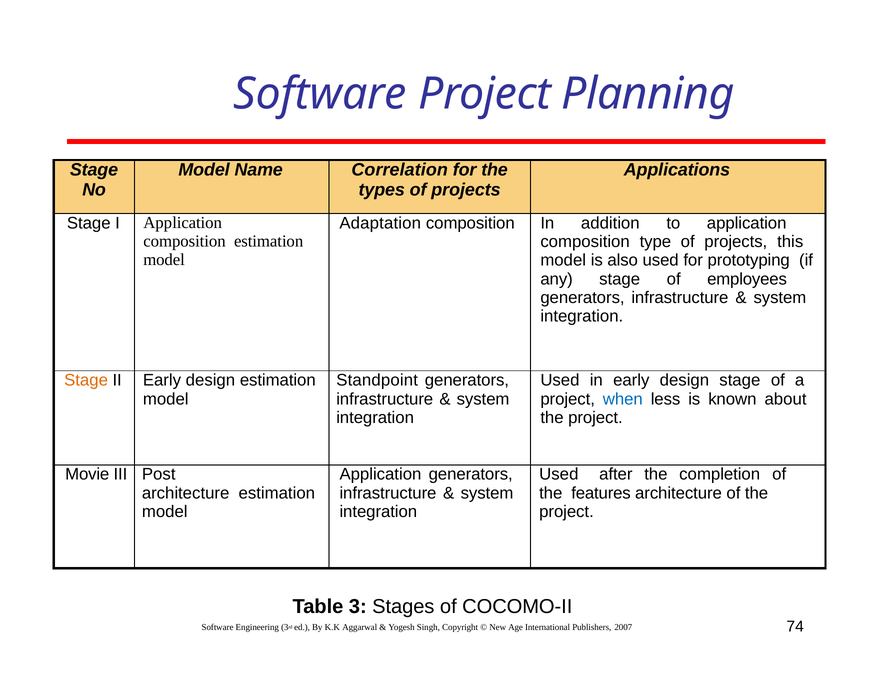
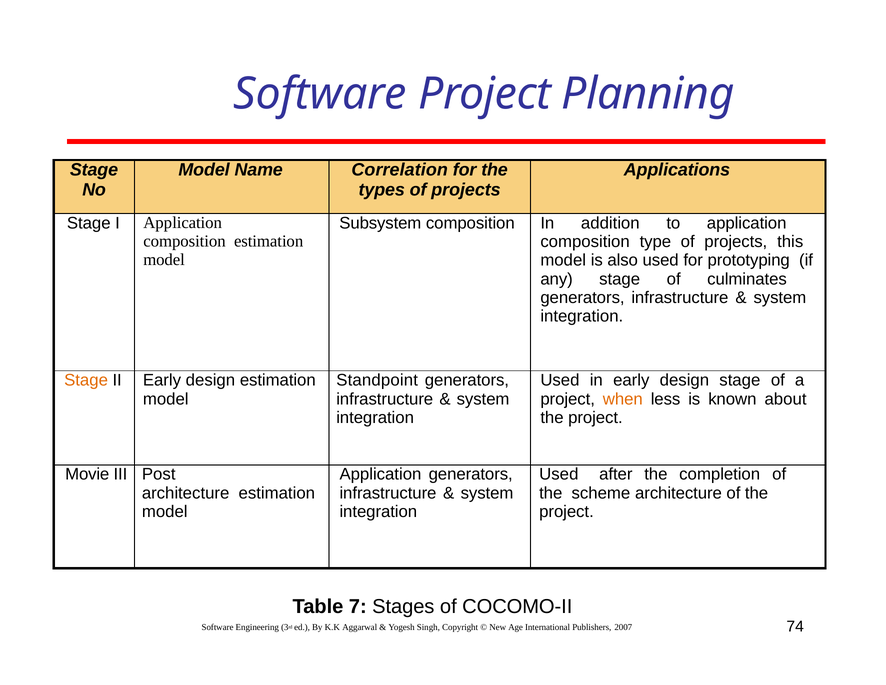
Adaptation: Adaptation -> Subsystem (380, 223)
employees: employees -> culminates (747, 279)
when colour: blue -> orange (623, 399)
features: features -> scheme (601, 493)
3: 3 -> 7 (358, 606)
